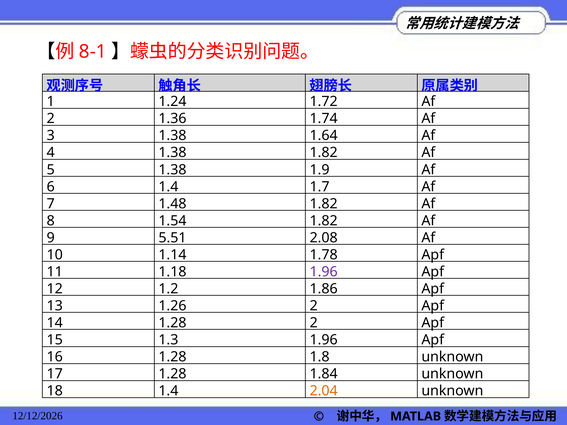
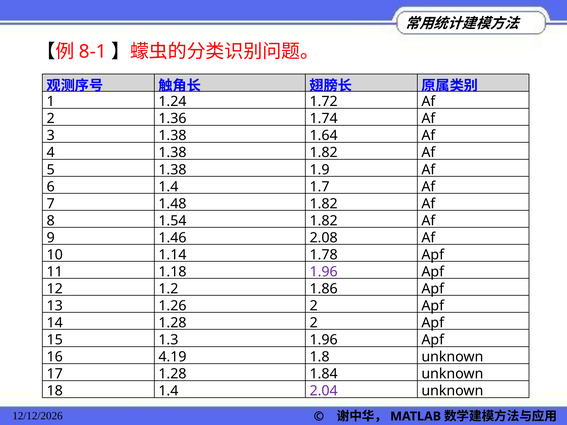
5.51: 5.51 -> 1.46 (172, 238)
16 1.28: 1.28 -> 4.19 (172, 357)
2.04 colour: orange -> purple (324, 391)
